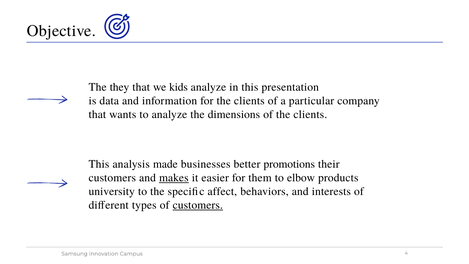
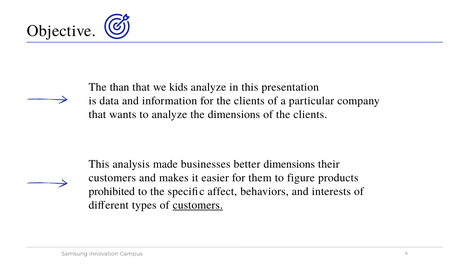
they: they -> than (120, 87)
better promotions: promotions -> dimensions (289, 164)
makes underline: present -> none (174, 178)
elbow: elbow -> figure (301, 178)
university: university -> prohibited (112, 191)
